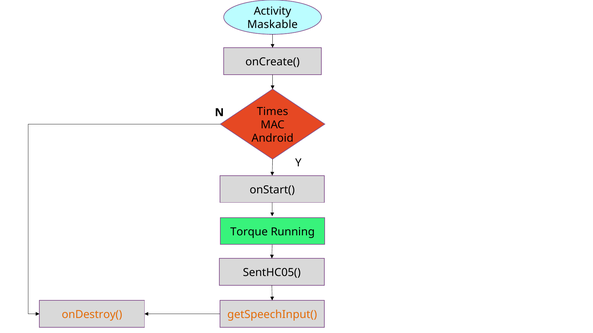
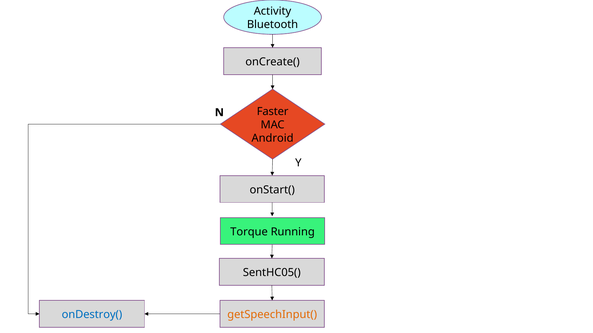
Maskable: Maskable -> Bluetooth (273, 25)
Times: Times -> Faster (273, 112)
onDestroy( colour: orange -> blue (92, 315)
